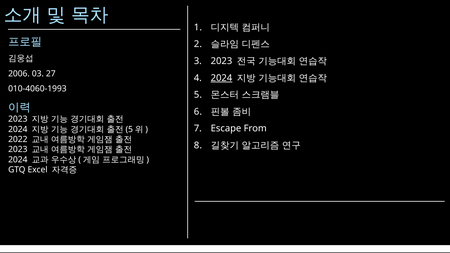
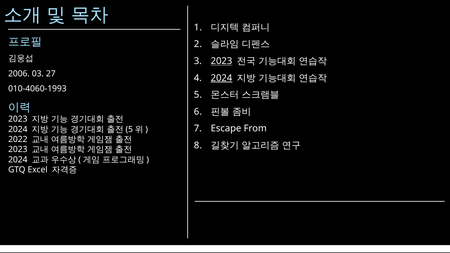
2023 underline: none -> present (221, 61)
